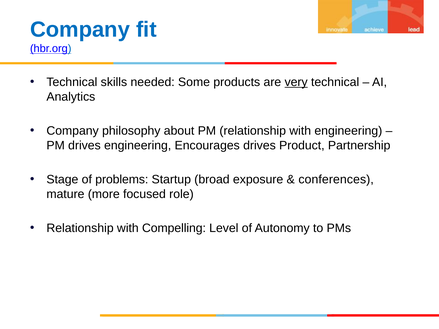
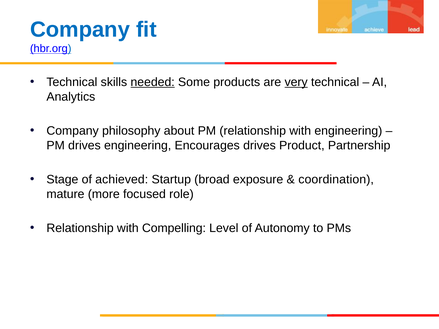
needed underline: none -> present (153, 82)
problems: problems -> achieved (122, 180)
conferences: conferences -> coordination (336, 180)
